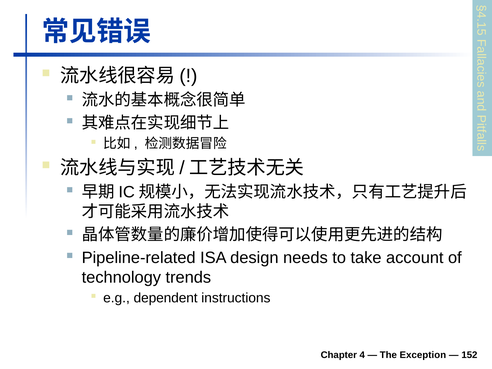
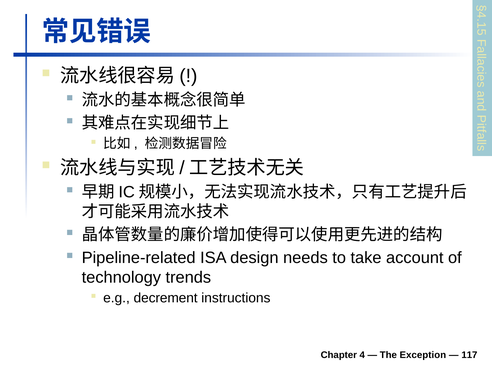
dependent: dependent -> decrement (166, 298)
152: 152 -> 117 (469, 355)
